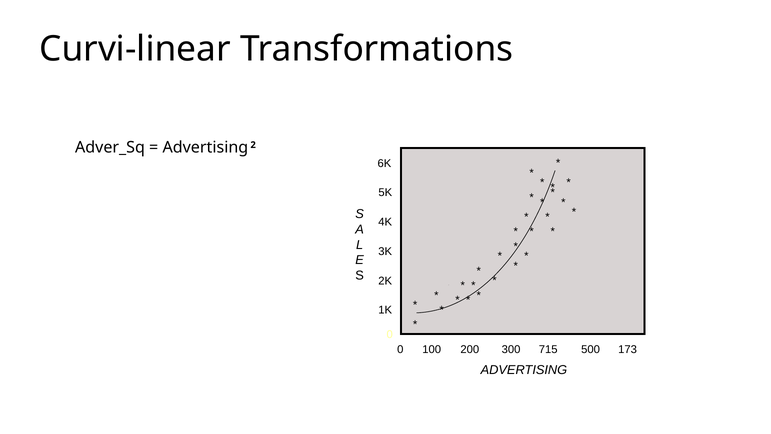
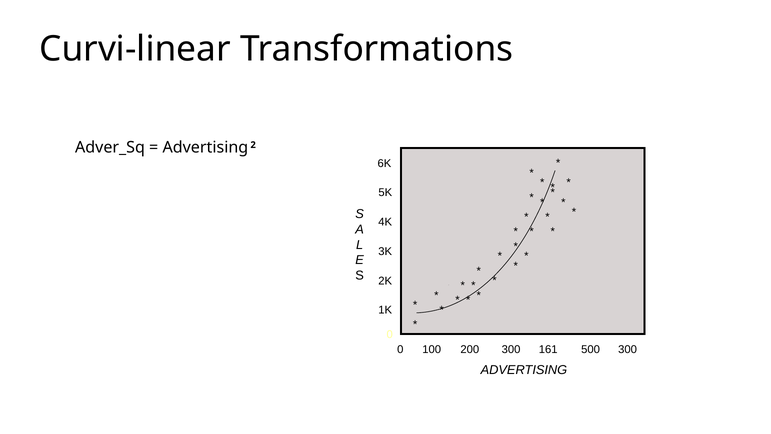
715: 715 -> 161 (548, 349)
500 173: 173 -> 300 (628, 349)
